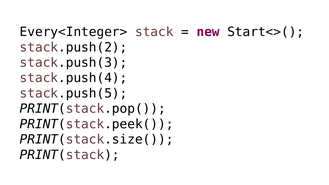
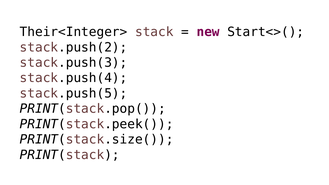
Every<Integer>: Every<Integer> -> Their<Integer> (74, 32)
